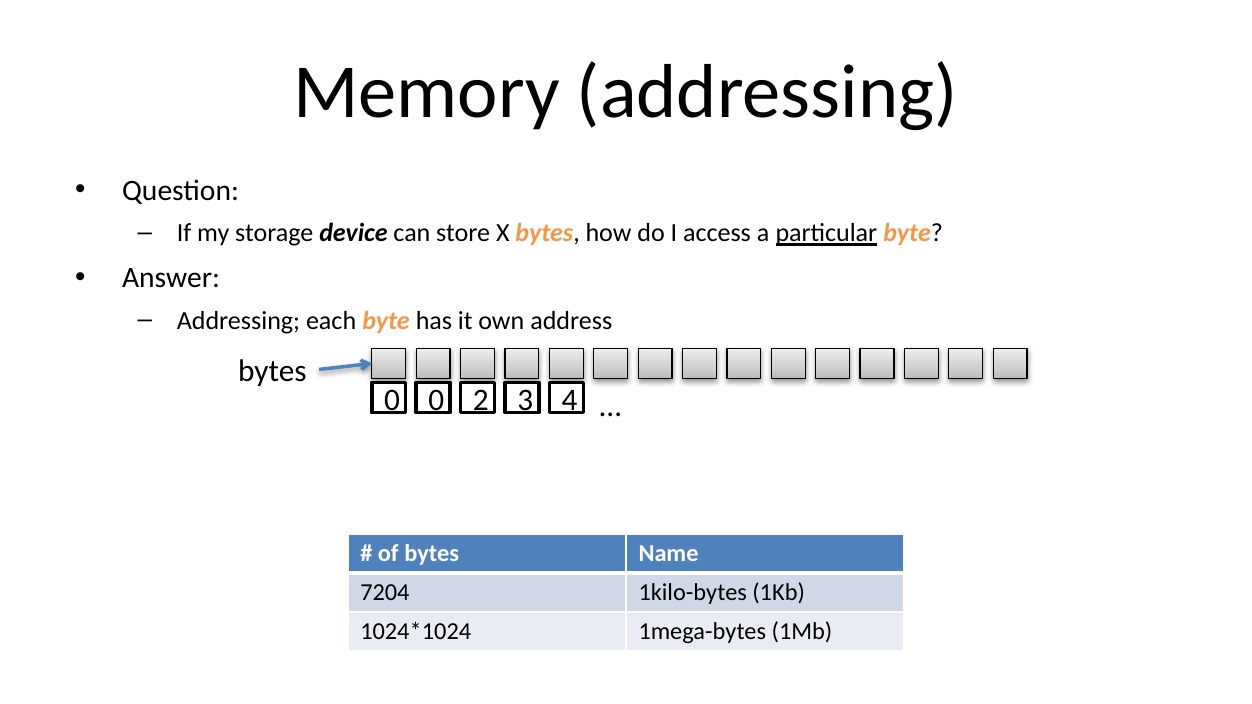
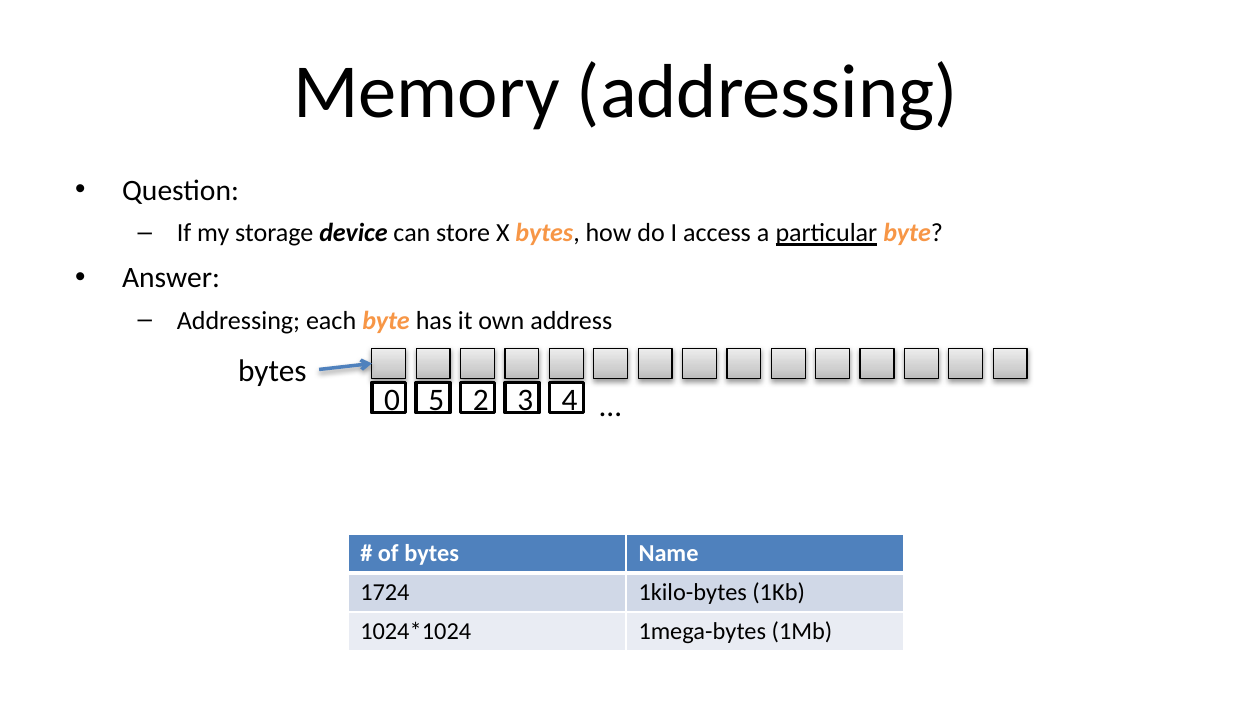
0 0: 0 -> 5 (436, 400)
7204: 7204 -> 1724 (385, 593)
